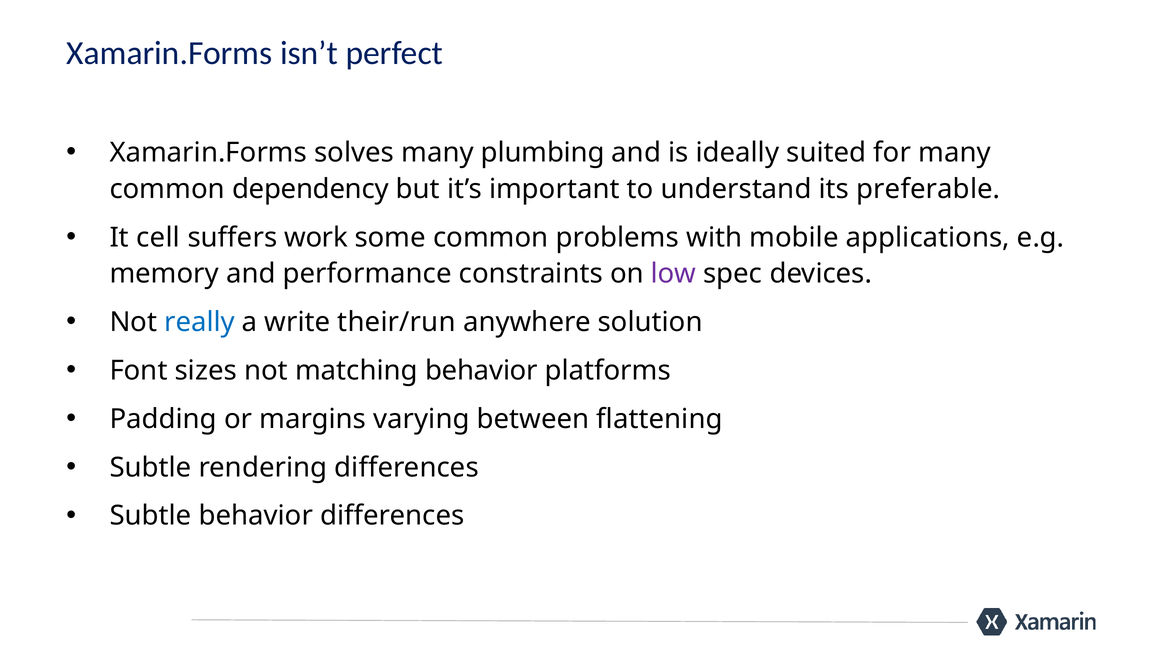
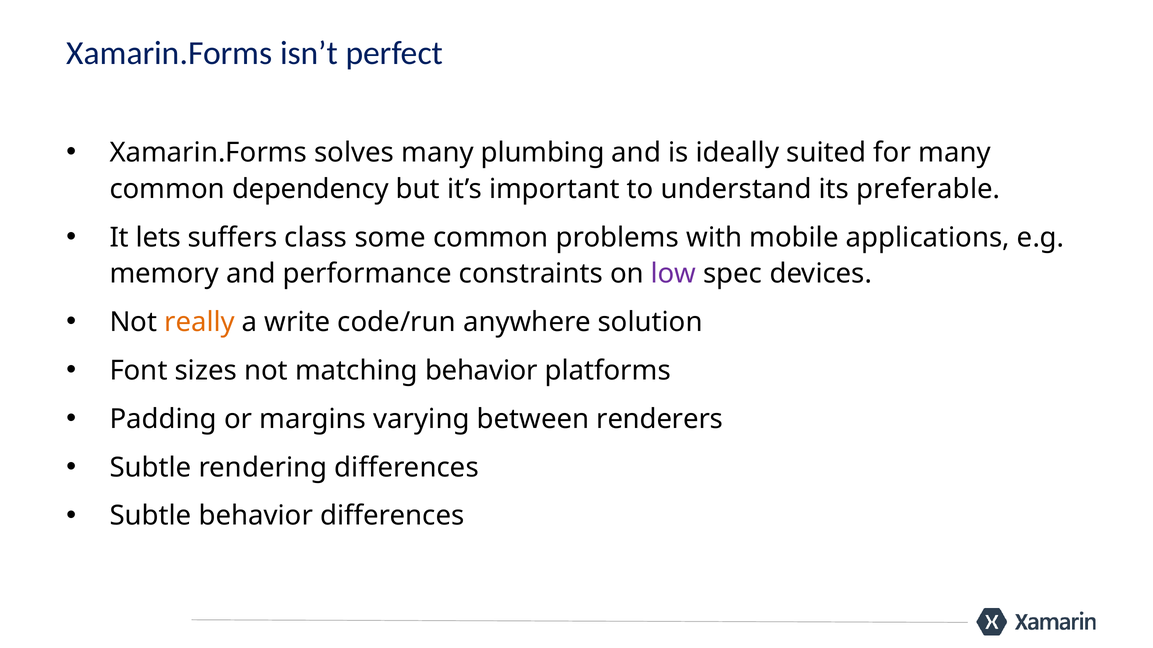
cell: cell -> lets (158, 238)
work: work -> class (316, 238)
really colour: blue -> orange (200, 322)
their/run: their/run -> code/run (397, 322)
flattening: flattening -> renderers (660, 419)
